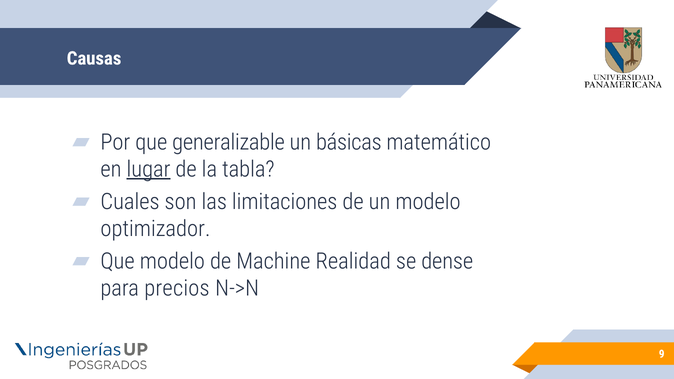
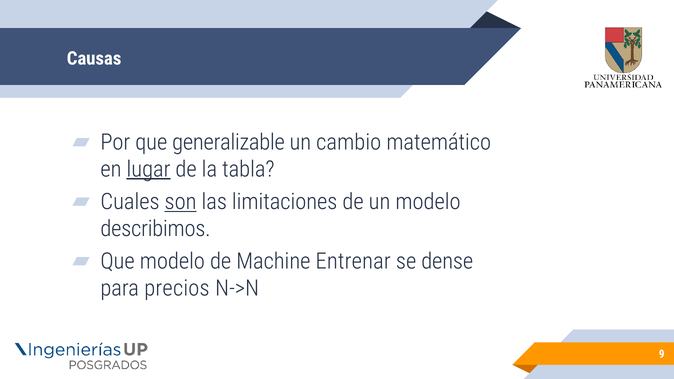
básicas: básicas -> cambio (349, 142)
son underline: none -> present (181, 202)
optimizador: optimizador -> describimos (156, 229)
Realidad: Realidad -> Entrenar (353, 261)
